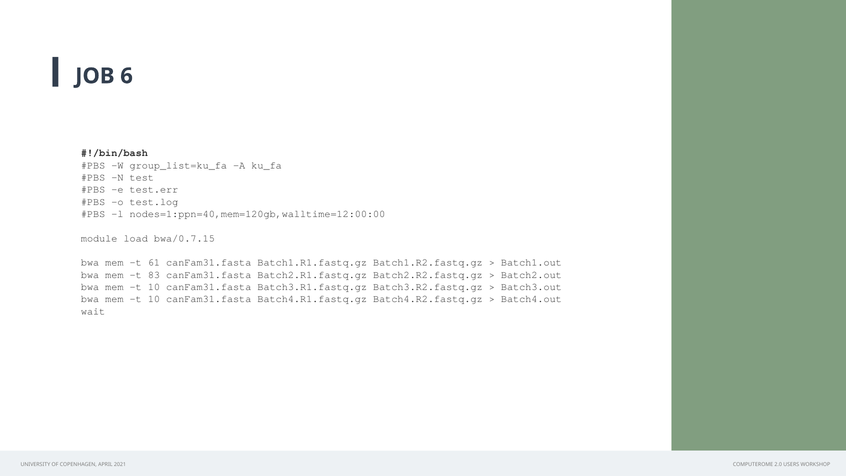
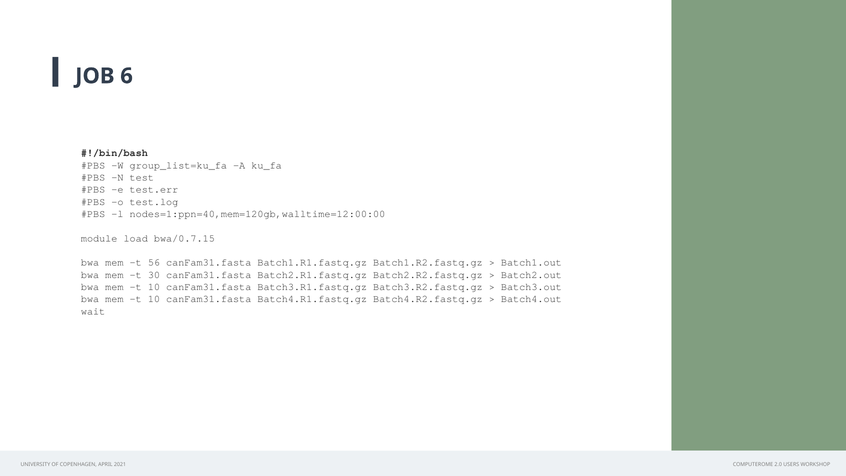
61: 61 -> 56 (154, 263)
83: 83 -> 30 (154, 275)
